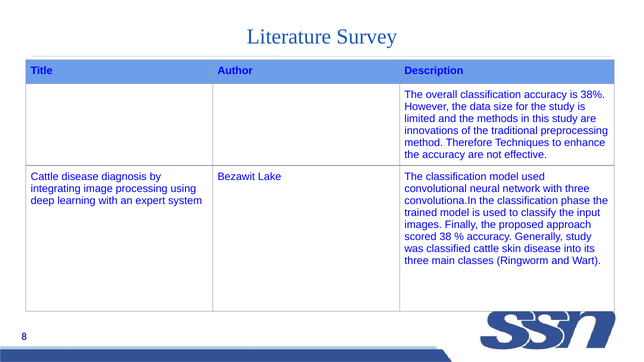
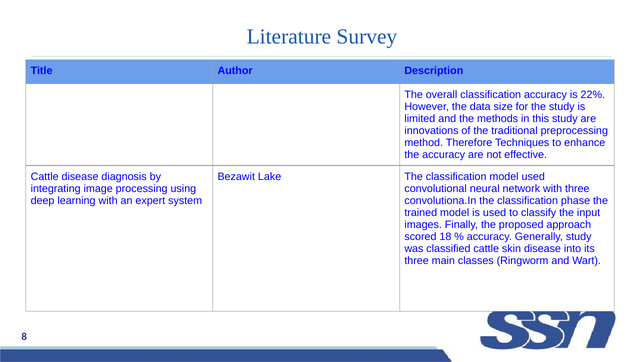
38%: 38% -> 22% (593, 95)
38: 38 -> 18 (445, 237)
